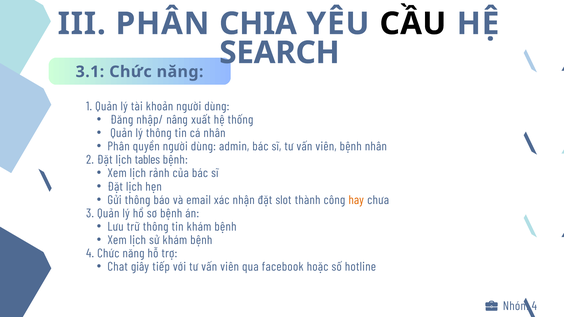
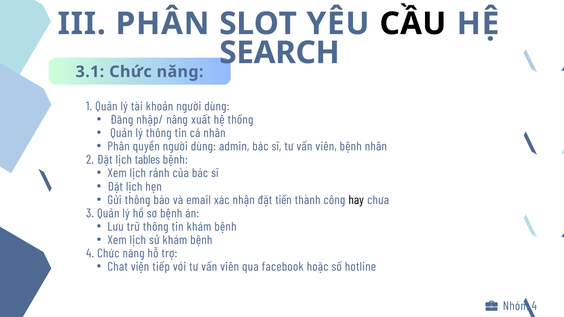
CHIA: CHIA -> SLOT (258, 24)
slot: slot -> tiến (284, 200)
hay colour: orange -> black (356, 200)
giây: giây -> viện (140, 267)
